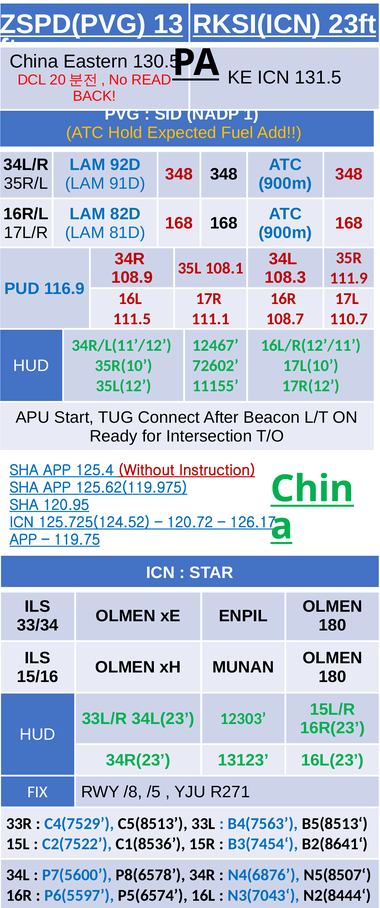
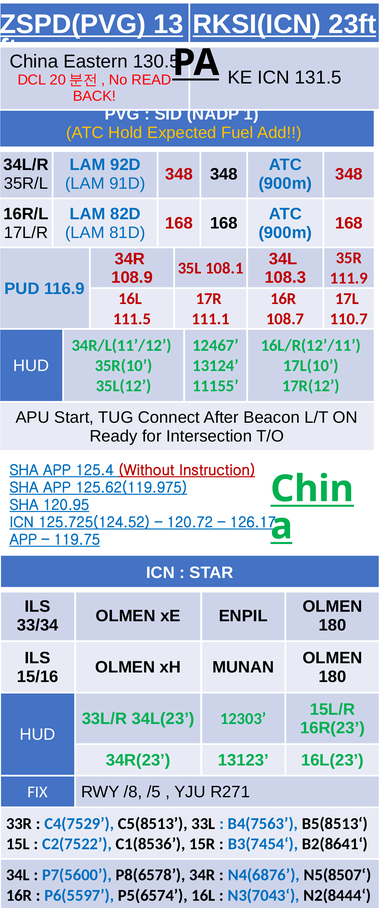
72602: 72602 -> 13124 (216, 366)
